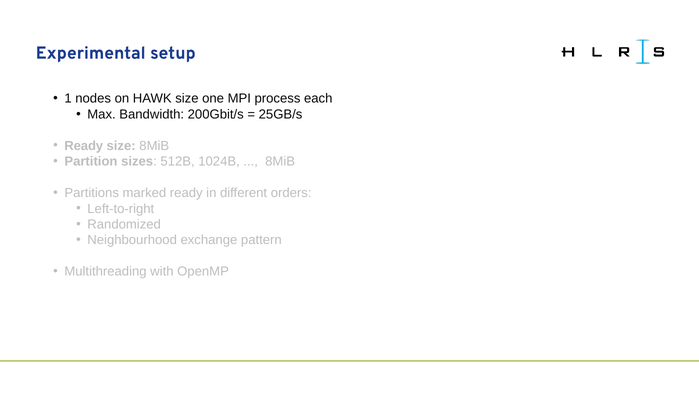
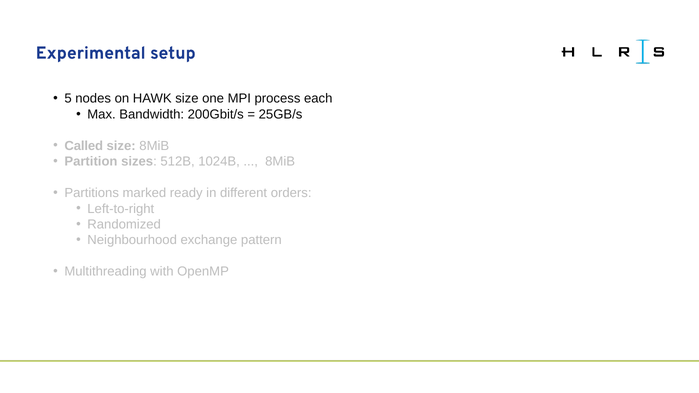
1: 1 -> 5 (68, 99)
Ready: Ready -> Called (84, 146)
